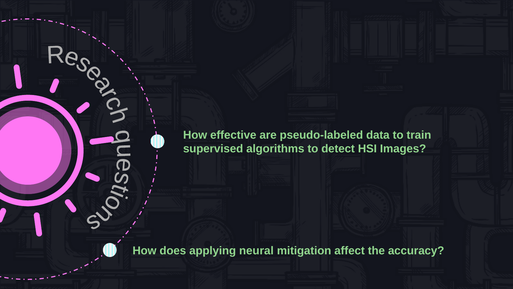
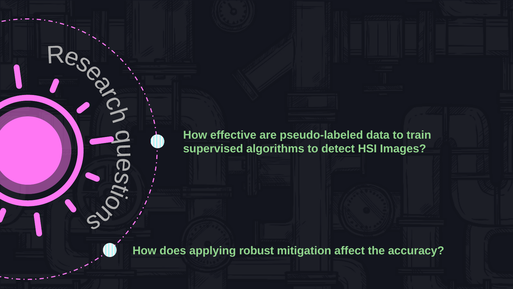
neural: neural -> robust (257, 250)
